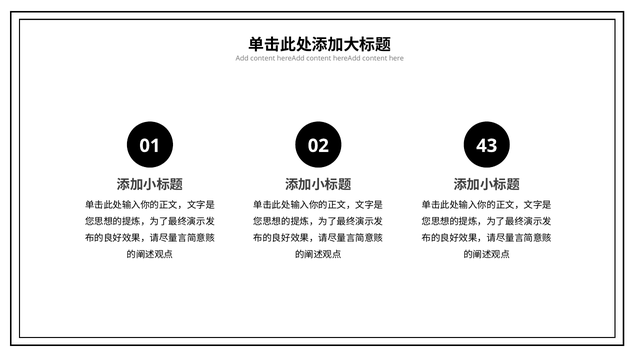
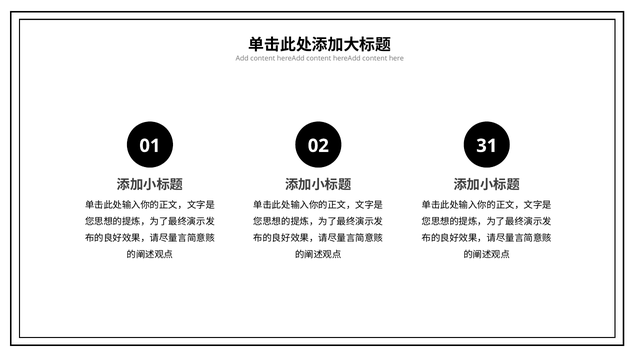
43: 43 -> 31 (487, 146)
